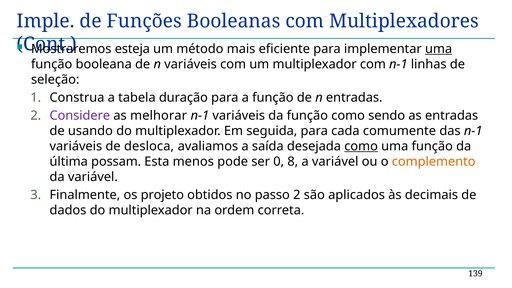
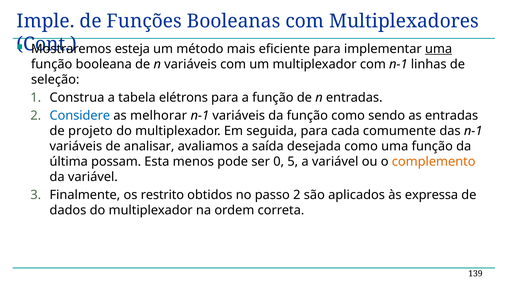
duração: duração -> elétrons (183, 98)
Considere colour: purple -> blue (80, 115)
usando: usando -> projeto (90, 131)
desloca: desloca -> analisar (149, 146)
como underline: present -> none (361, 146)
8: 8 -> 5 (293, 162)
projeto: projeto -> restrito (162, 195)
decimais: decimais -> expressa (431, 195)
